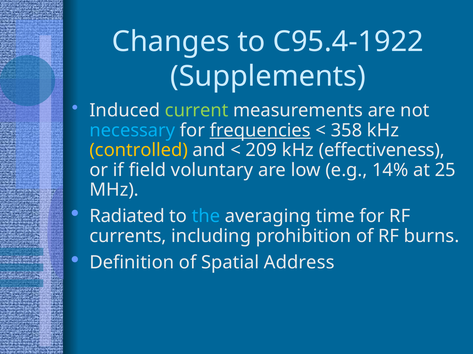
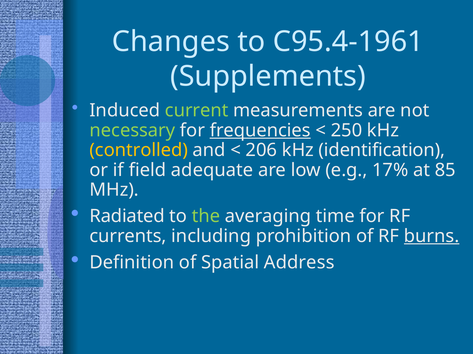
C95.4-1922: C95.4-1922 -> C95.4-1961 (348, 42)
necessary colour: light blue -> light green (132, 131)
358: 358 -> 250 (346, 131)
209: 209 -> 206 (261, 151)
effectiveness: effectiveness -> identification (382, 151)
voluntary: voluntary -> adequate (212, 170)
14%: 14% -> 17% (390, 170)
25: 25 -> 85 (445, 170)
the colour: light blue -> light green (206, 217)
burns underline: none -> present (432, 237)
